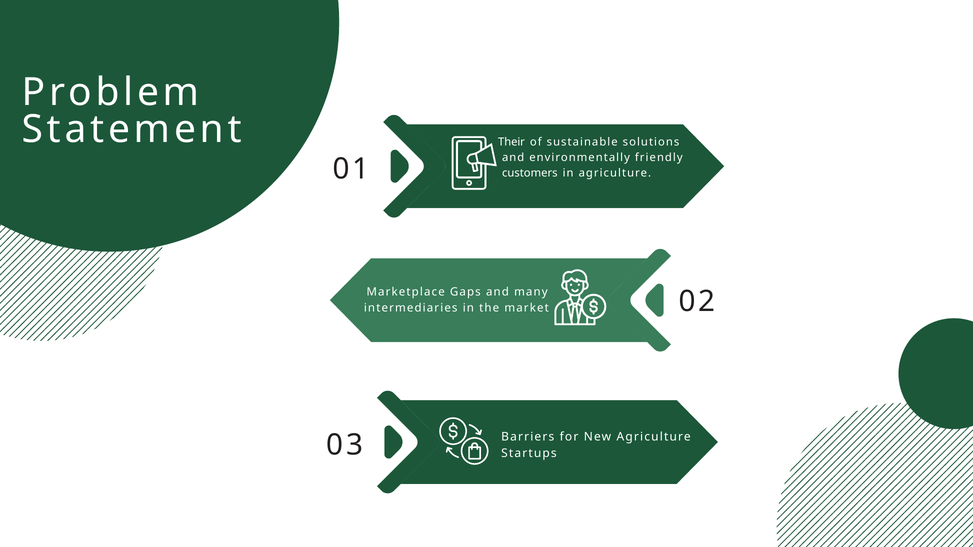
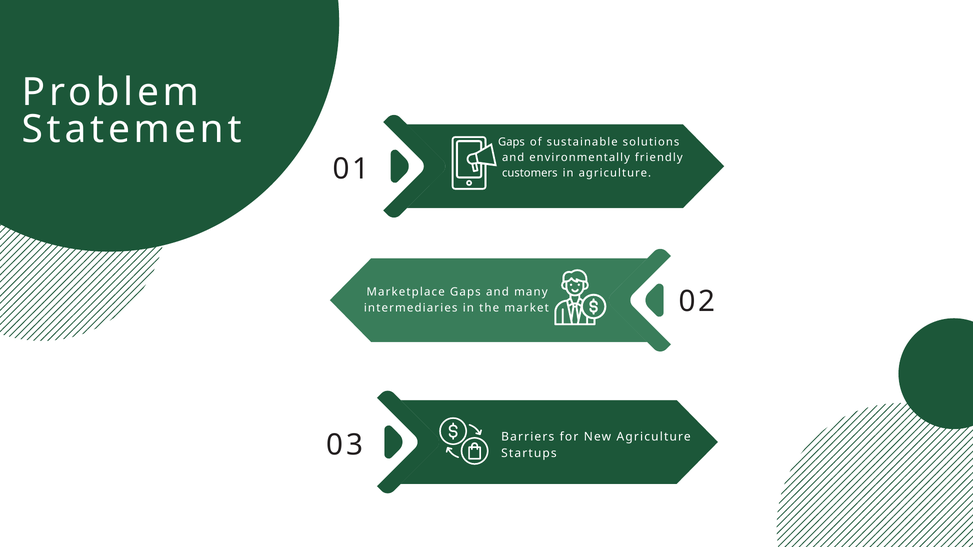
Statement Their: Their -> Gaps (511, 142)
